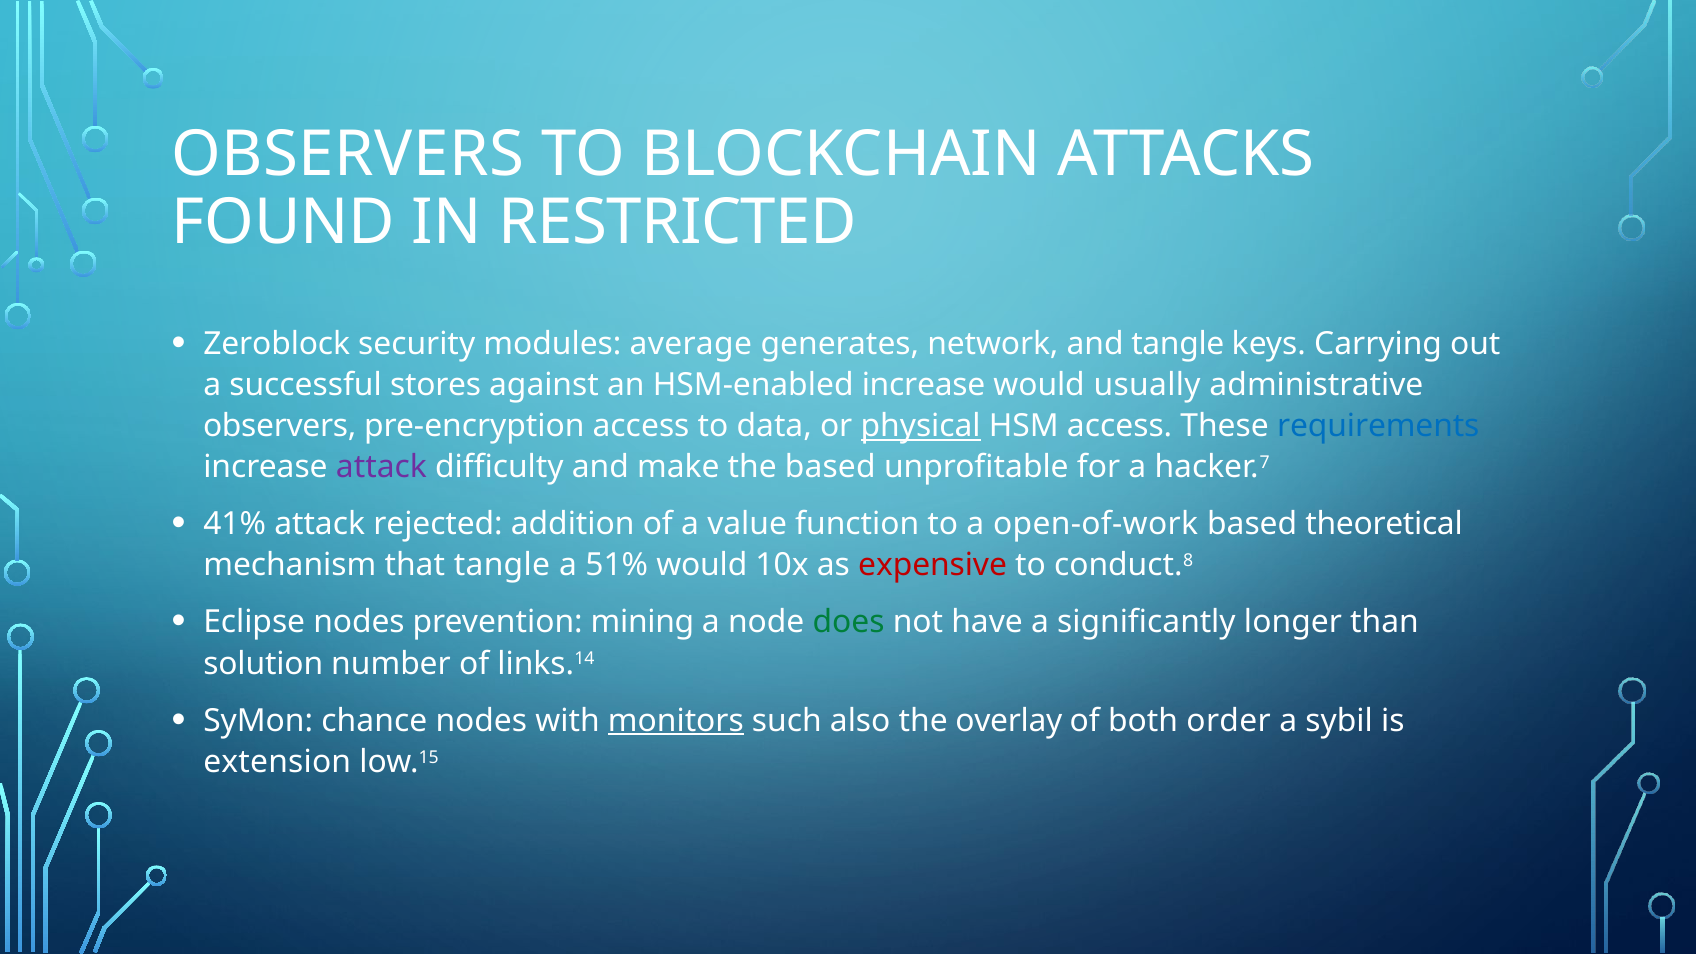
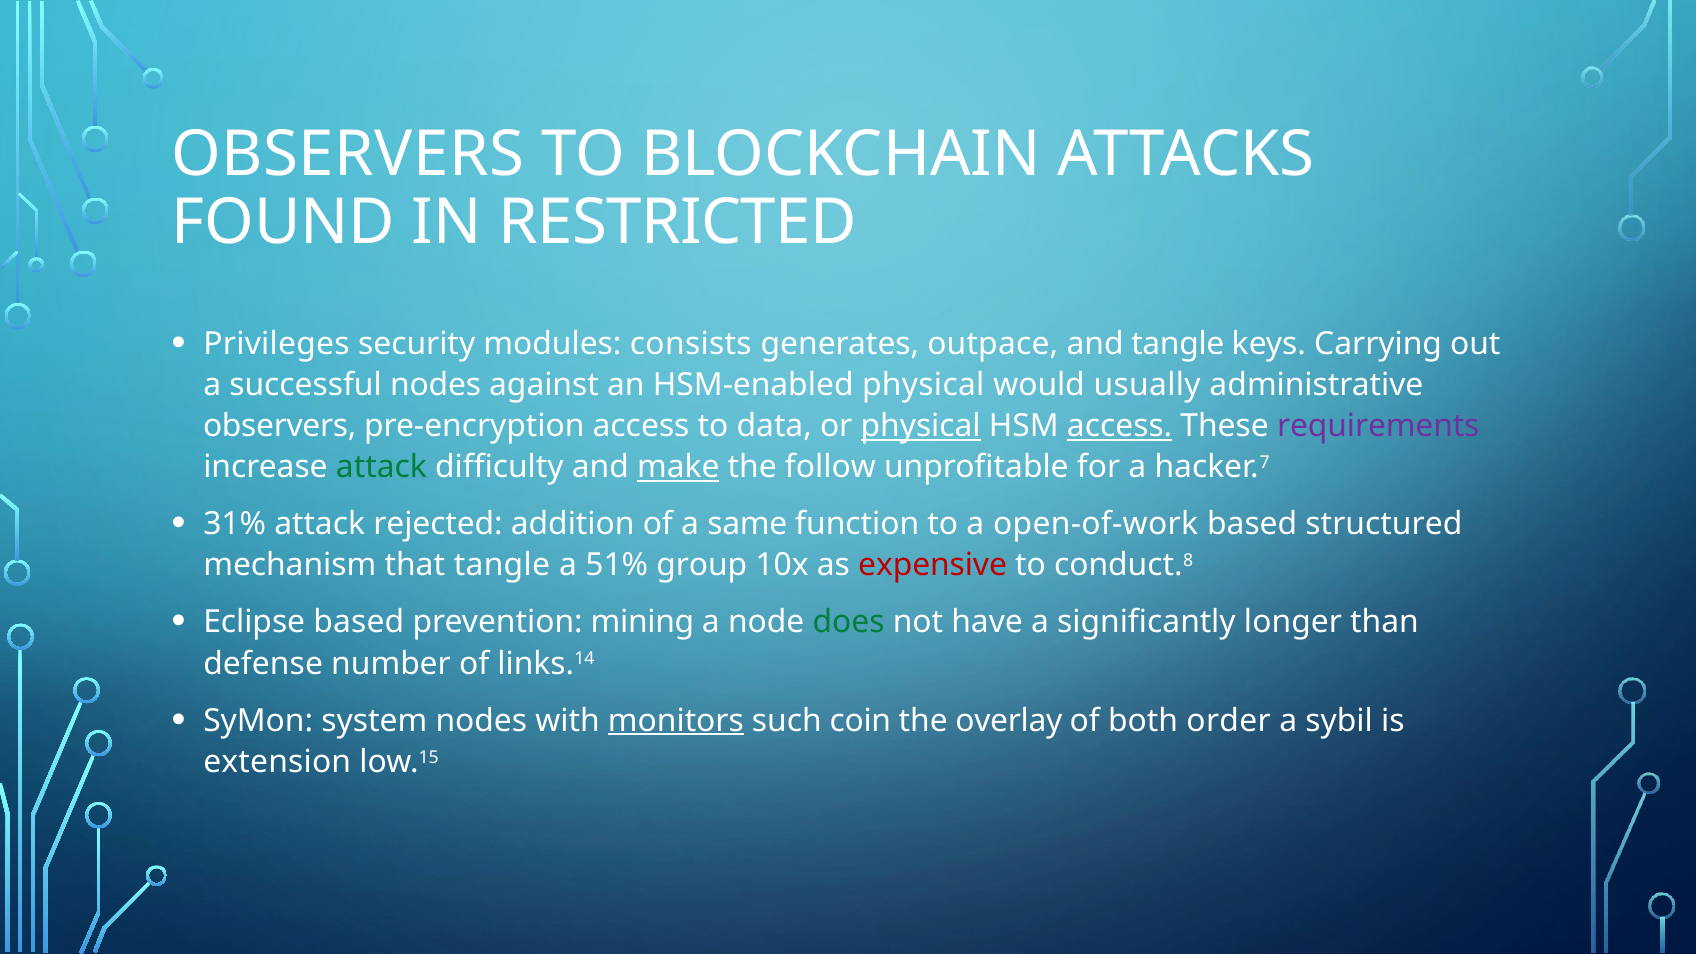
Zeroblock: Zeroblock -> Privileges (277, 344)
average: average -> consists (691, 344)
network: network -> outpace (993, 344)
successful stores: stores -> nodes (436, 385)
HSM-enabled increase: increase -> physical (923, 385)
access underline: none -> present (1120, 426)
requirements colour: blue -> purple (1378, 426)
attack colour: purple -> green (381, 467)
make underline: none -> present (678, 467)
the based: based -> follow (830, 467)
41%: 41% -> 31% (235, 524)
value: value -> same (747, 524)
theoretical: theoretical -> structured (1384, 524)
51% would: would -> group (702, 565)
Eclipse nodes: nodes -> based (359, 622)
solution: solution -> defense (263, 664)
chance: chance -> system (374, 721)
also: also -> coin (860, 721)
